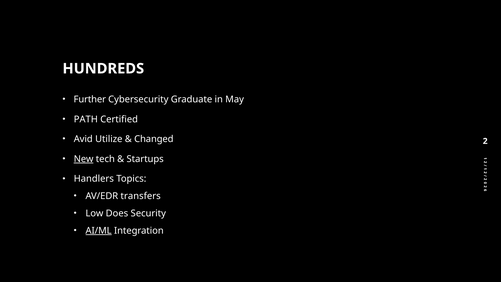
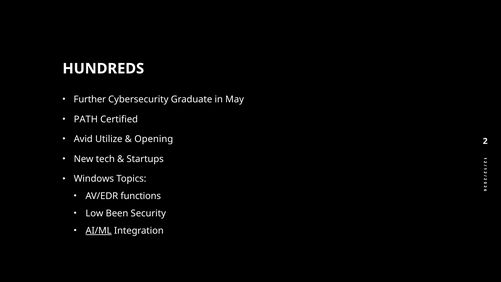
Changed: Changed -> Opening (154, 139)
New underline: present -> none (84, 159)
Handlers: Handlers -> Windows (94, 179)
transfers: transfers -> functions (141, 196)
Does: Does -> Been (117, 213)
